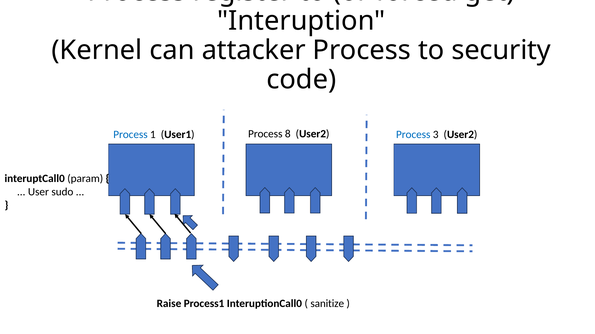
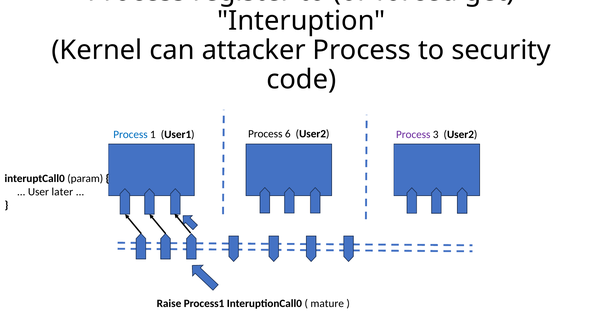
8: 8 -> 6 (288, 134)
Process colour: blue -> purple (413, 135)
sudo: sudo -> later (62, 192)
sanitize: sanitize -> mature (327, 304)
